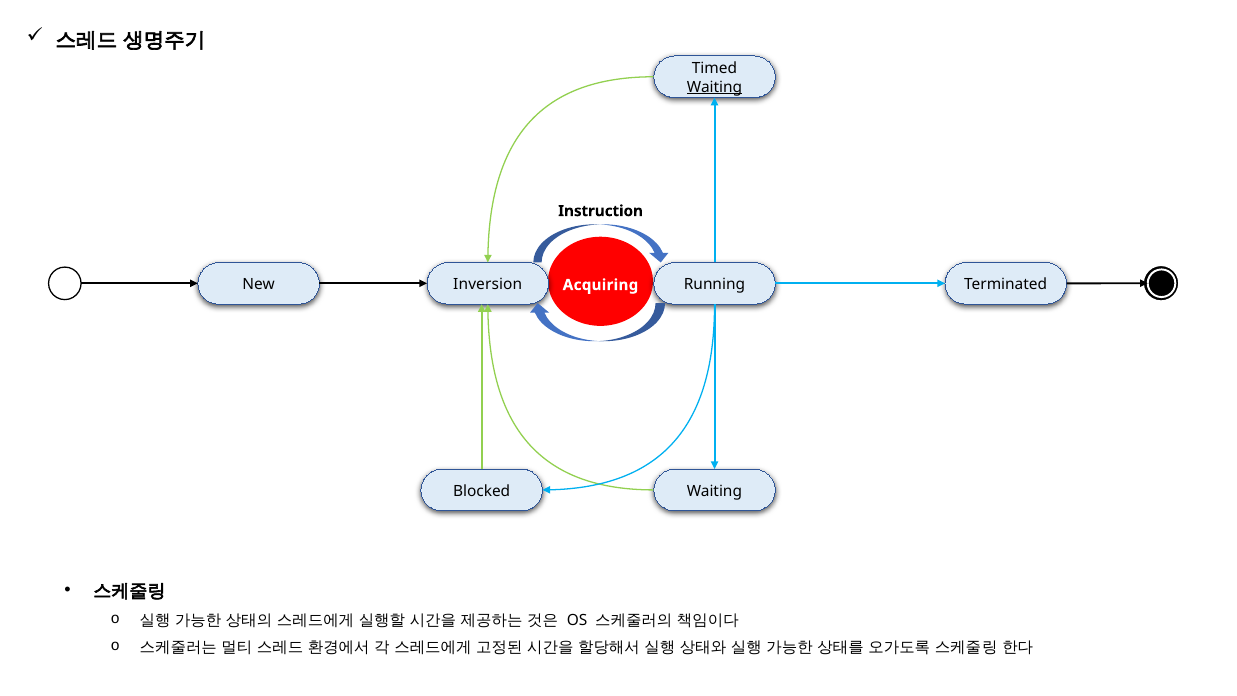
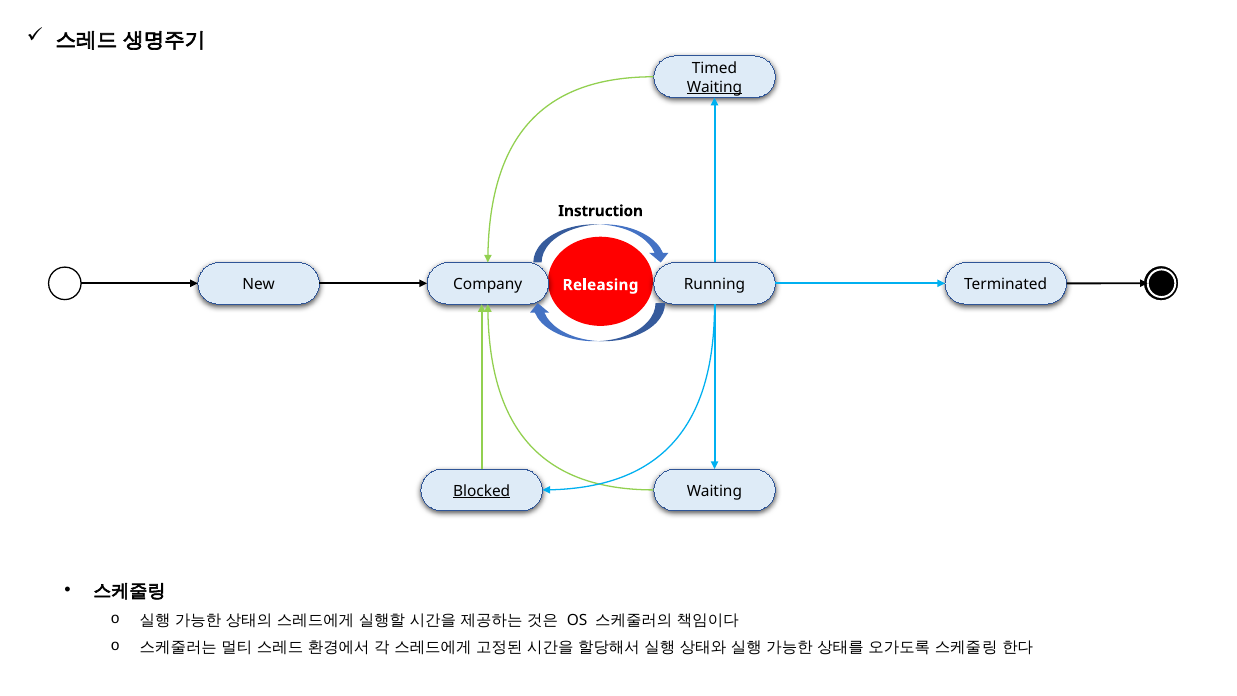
Inversion: Inversion -> Company (488, 284)
Acquiring: Acquiring -> Releasing (600, 285)
Blocked underline: none -> present (482, 491)
